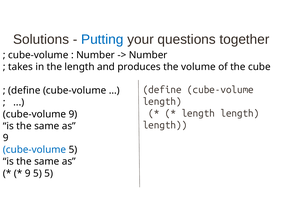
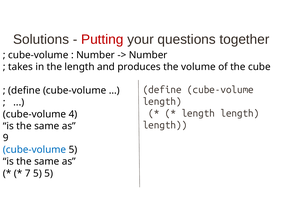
Putting colour: blue -> red (102, 40)
cube-volume 9: 9 -> 4 (73, 115)
9: 9 -> 7 (28, 174)
